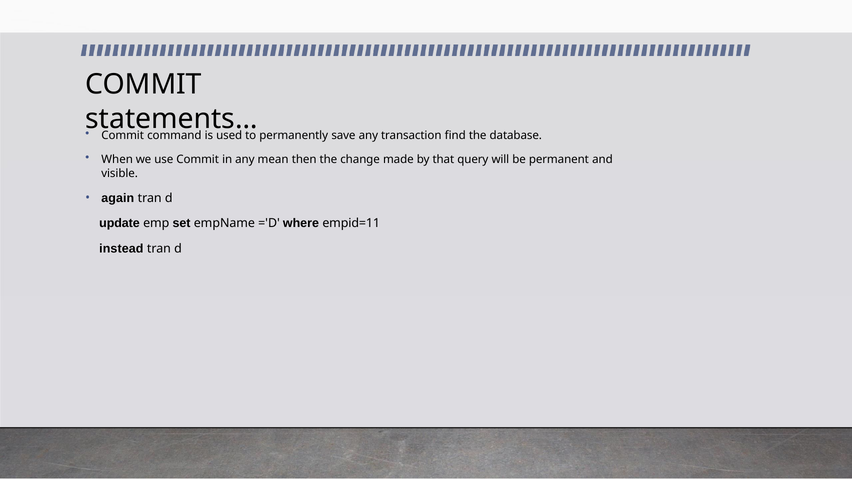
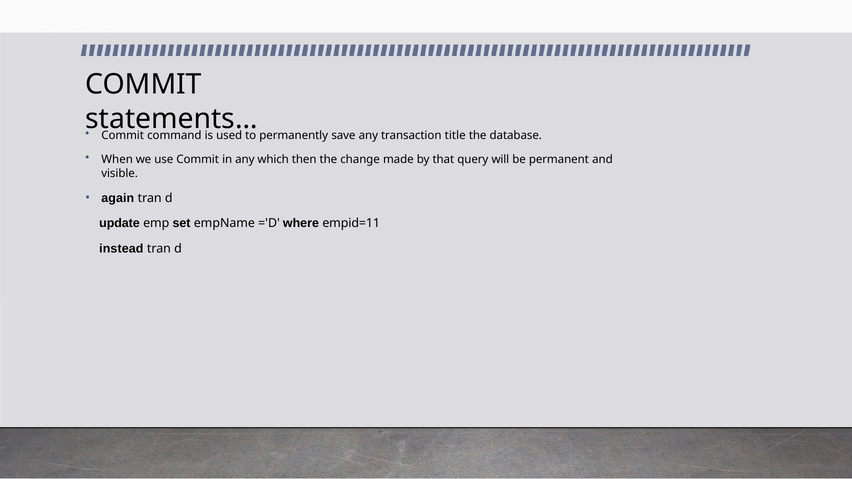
find: find -> title (455, 135)
mean: mean -> which (273, 160)
